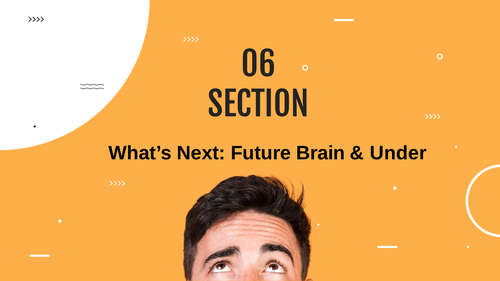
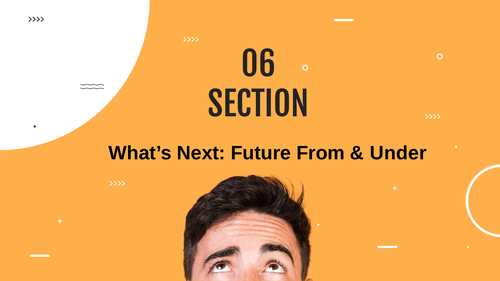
Brain: Brain -> From (321, 153)
